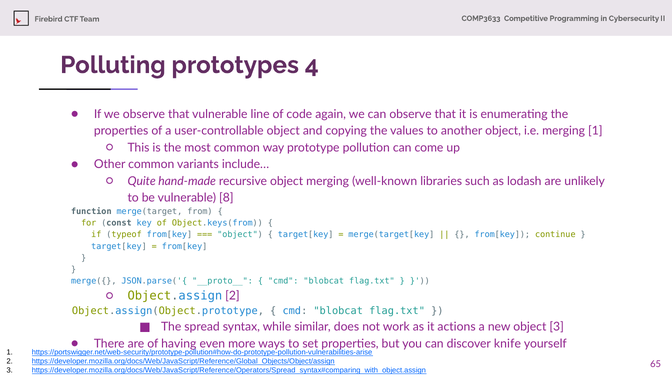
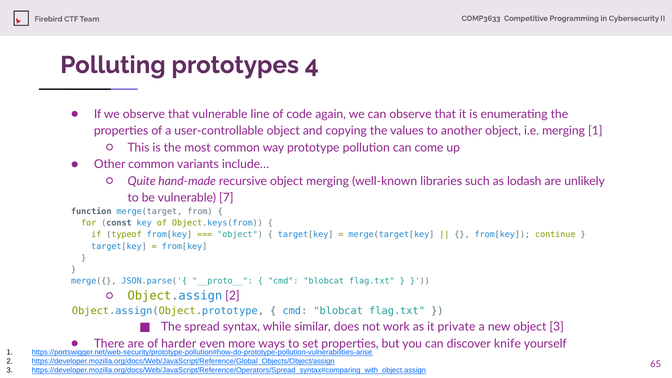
8: 8 -> 7 (226, 198)
actions: actions -> private (457, 327)
having: having -> harder (179, 344)
